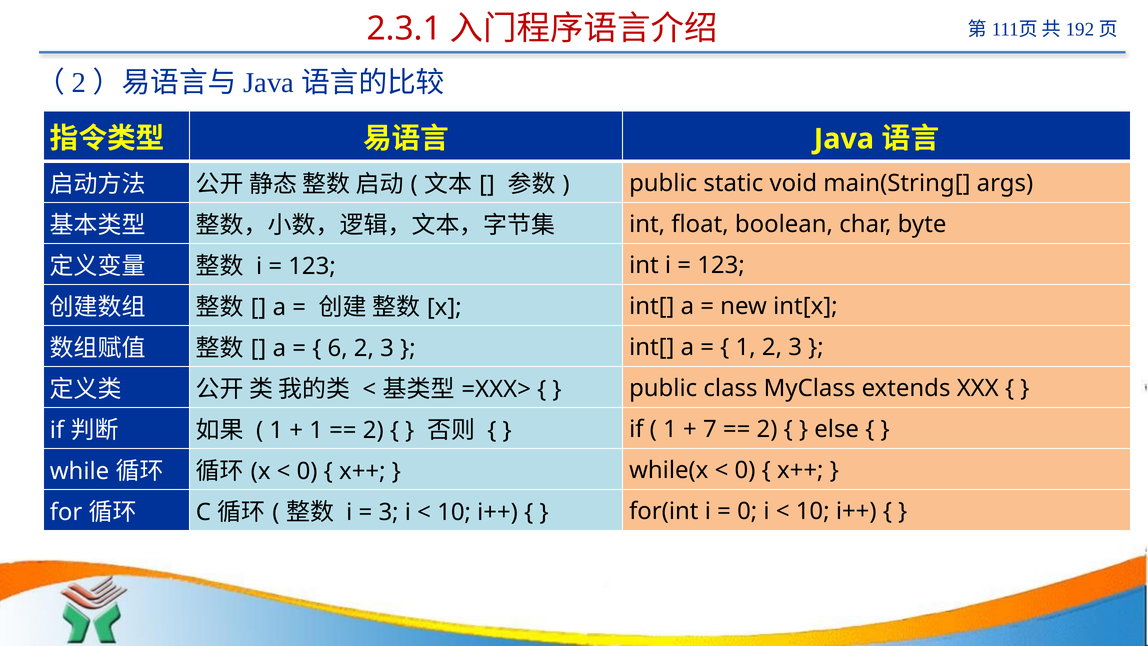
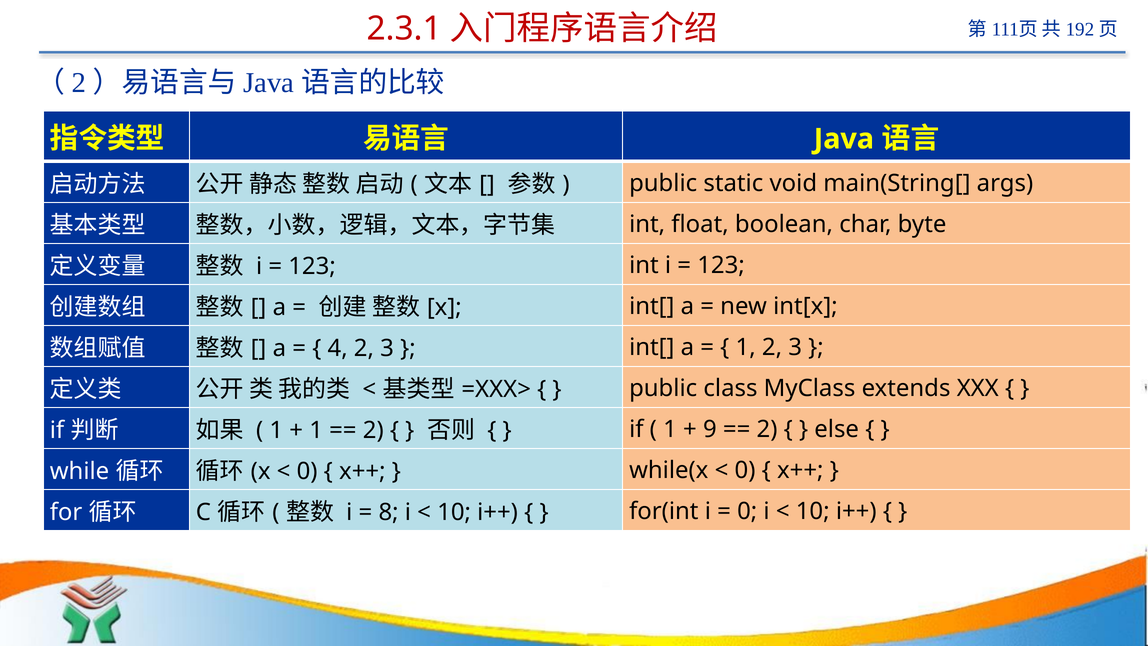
6: 6 -> 4 (338, 348)
7: 7 -> 9 (710, 429)
3: 3 -> 8 (389, 512)
